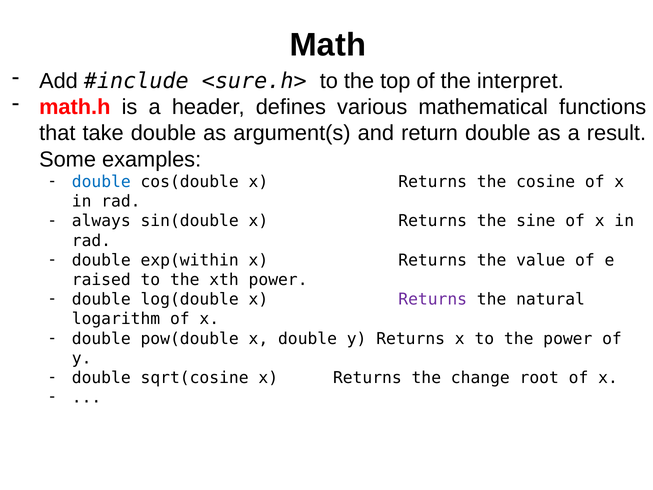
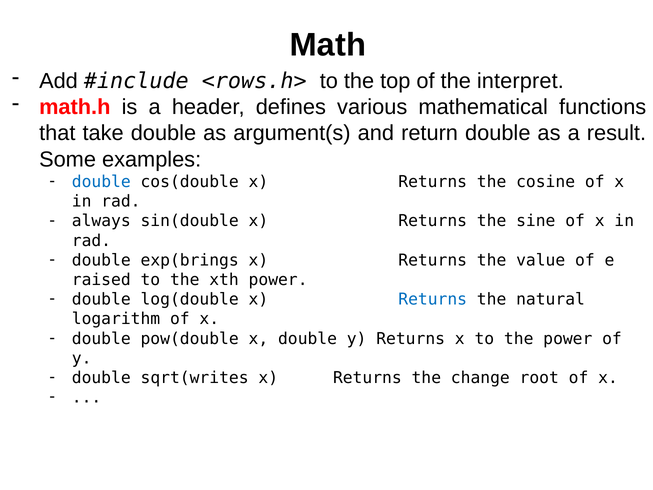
<sure.h>: <sure.h> -> <rows.h> (254, 81)
exp(within: exp(within -> exp(brings (190, 260)
Returns colour: purple -> blue (433, 299)
sqrt(cosine: sqrt(cosine -> sqrt(writes (195, 378)
